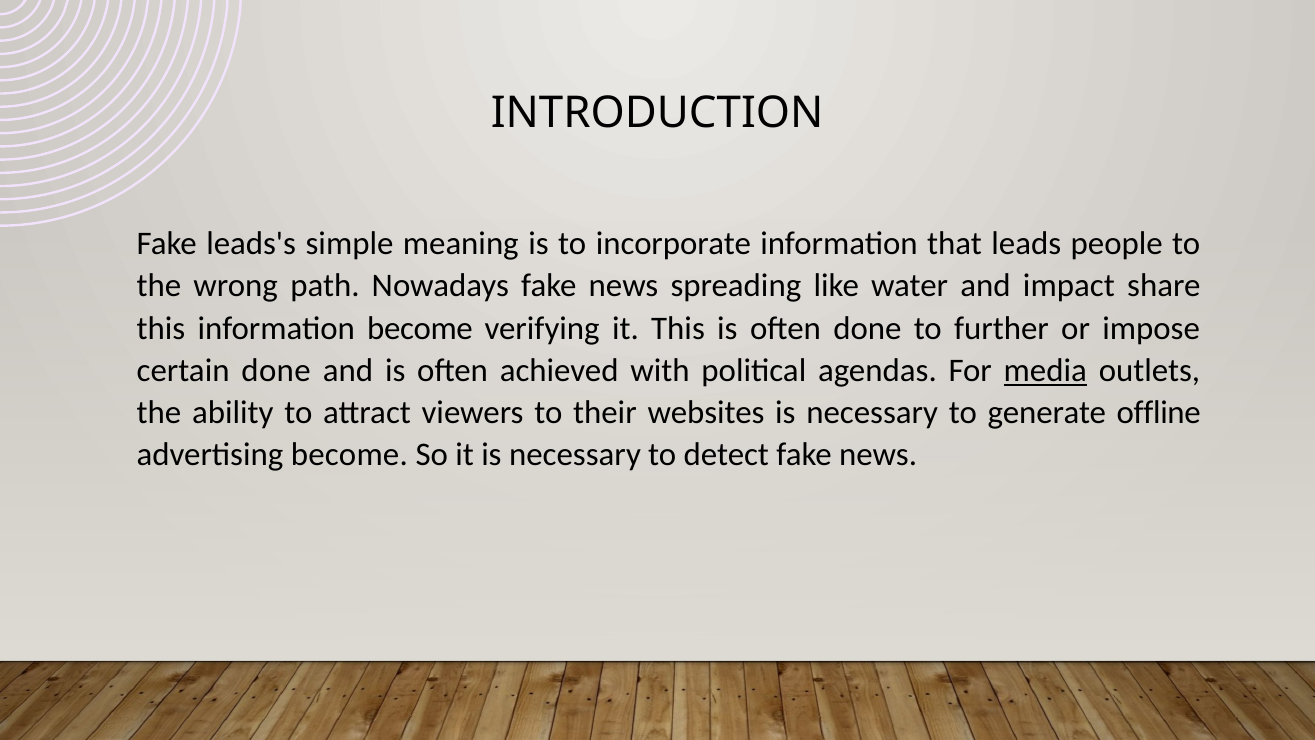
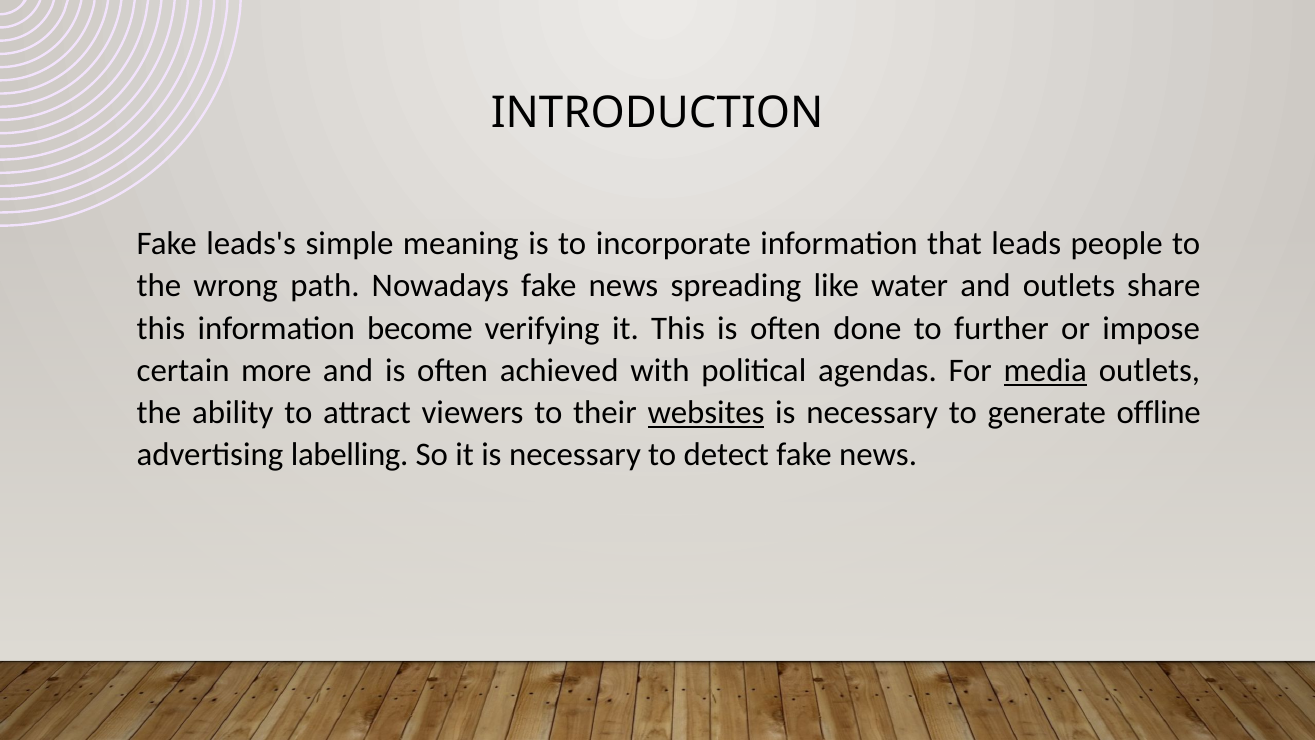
and impact: impact -> outlets (1069, 286)
certain done: done -> more (276, 370)
websites underline: none -> present (706, 412)
advertising become: become -> labelling (350, 455)
